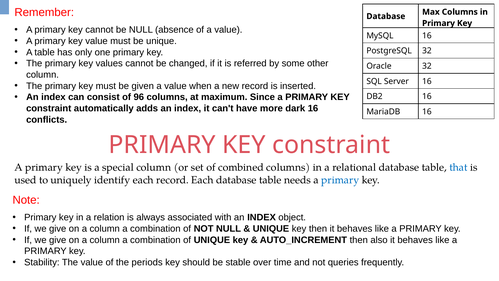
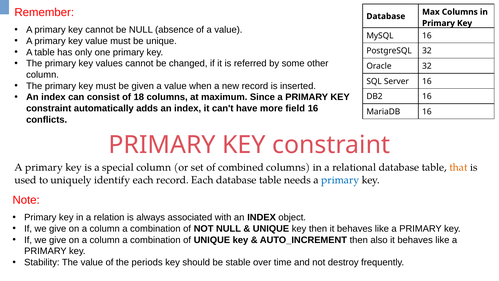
96: 96 -> 18 (139, 97)
dark: dark -> field (295, 108)
that colour: blue -> orange (458, 167)
queries: queries -> destroy (343, 262)
